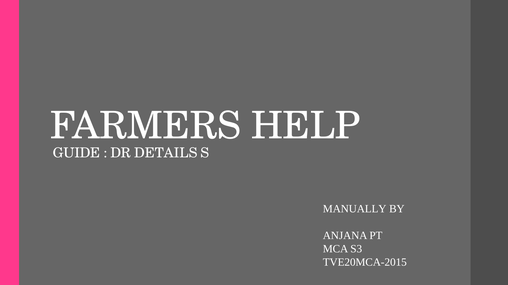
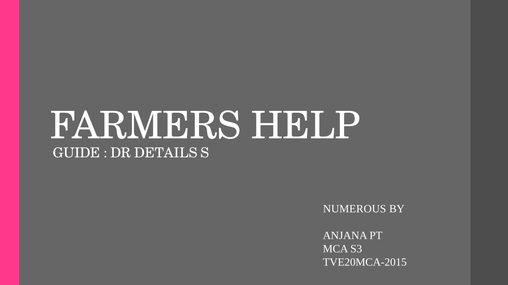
MANUALLY: MANUALLY -> NUMEROUS (355, 209)
